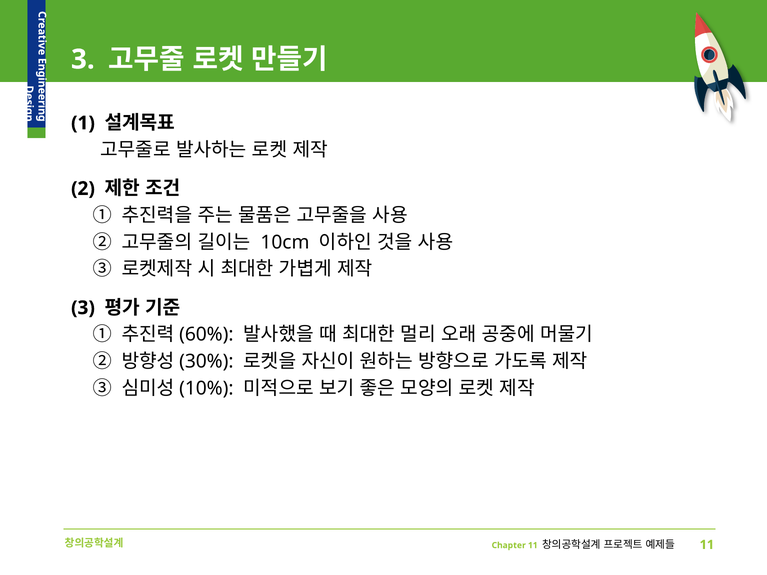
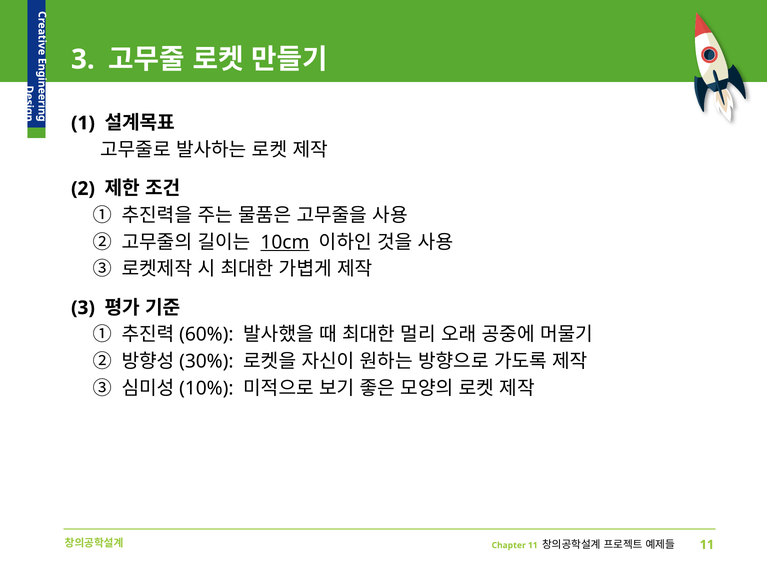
10cm underline: none -> present (285, 242)
